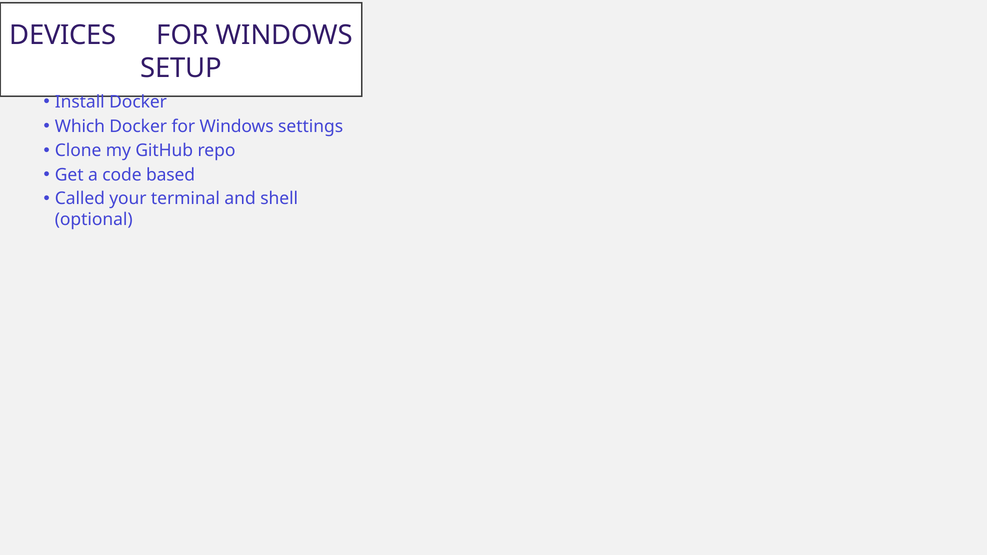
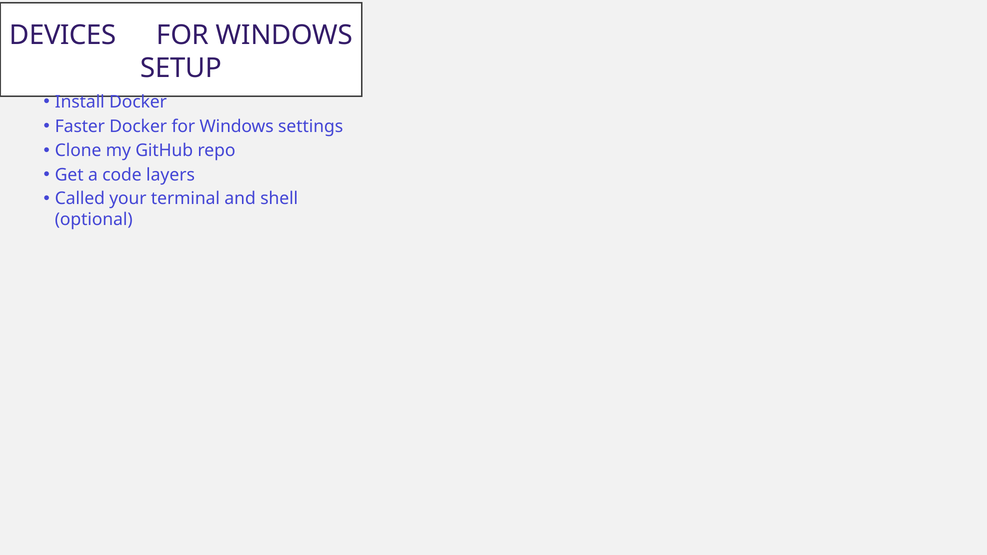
Which: Which -> Faster (80, 126)
based: based -> layers (170, 175)
